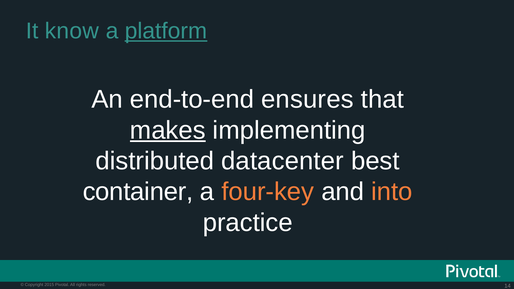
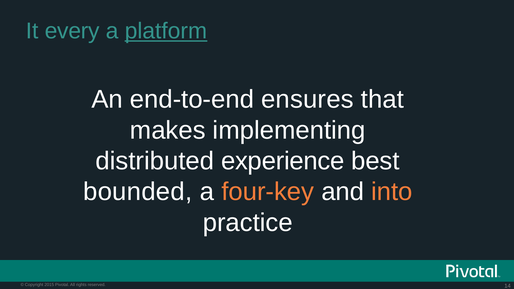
know: know -> every (72, 31)
makes underline: present -> none (168, 130)
datacenter: datacenter -> experience (283, 161)
container: container -> bounded (138, 192)
